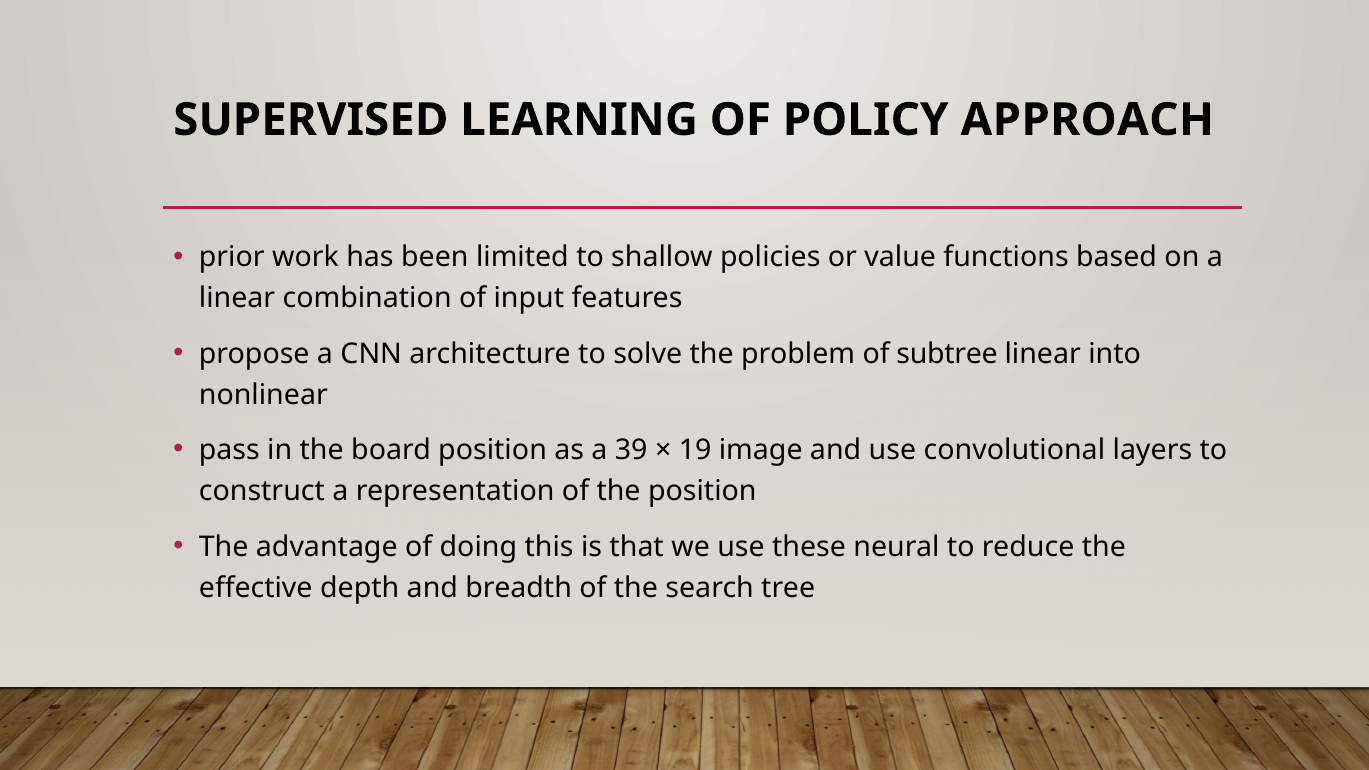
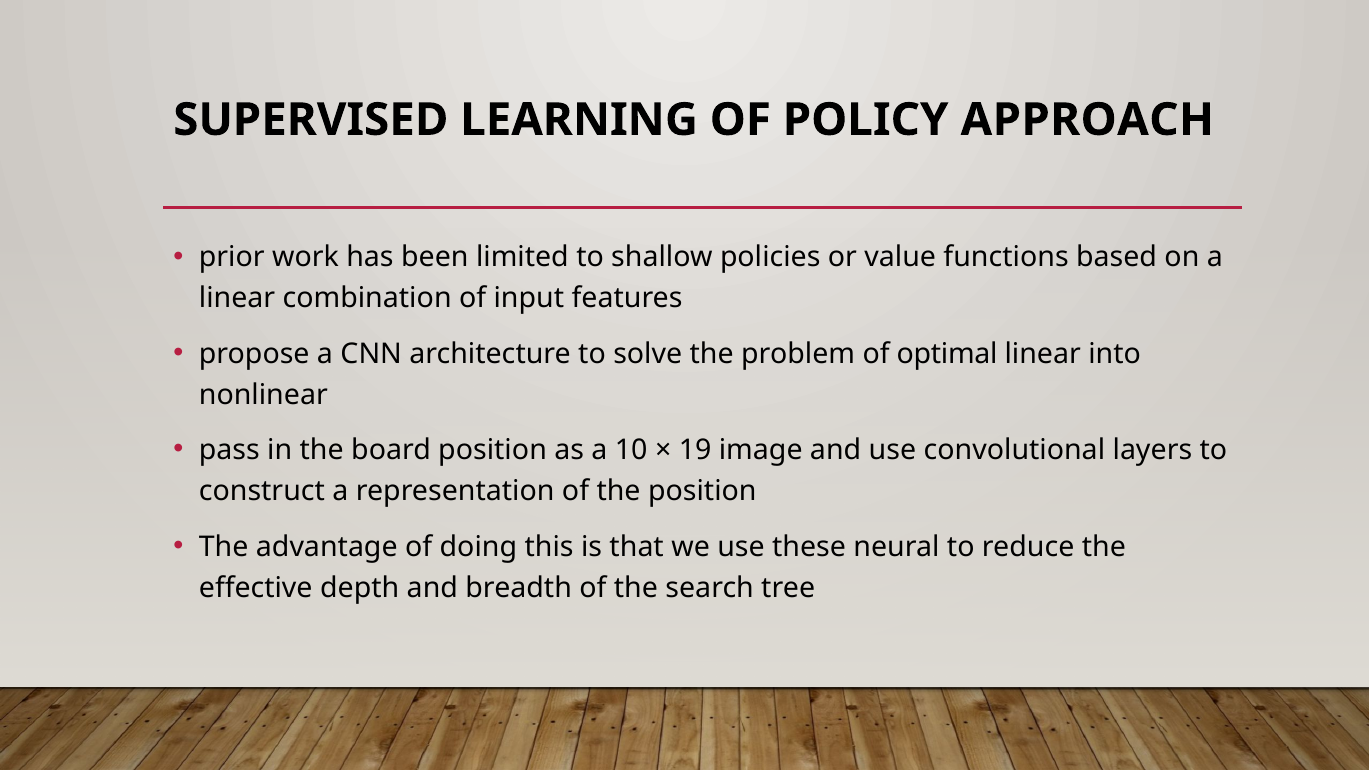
subtree: subtree -> optimal (947, 354)
39: 39 -> 10 (631, 450)
